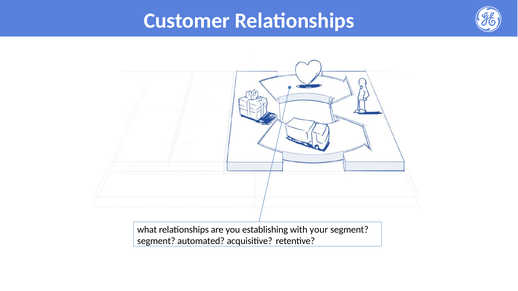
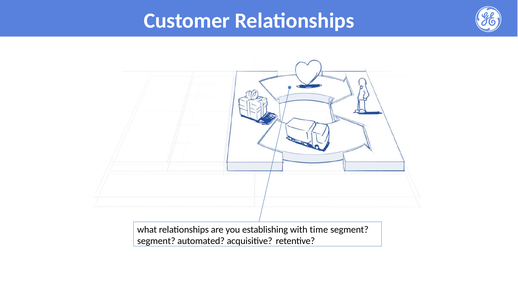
your: your -> time (319, 230)
